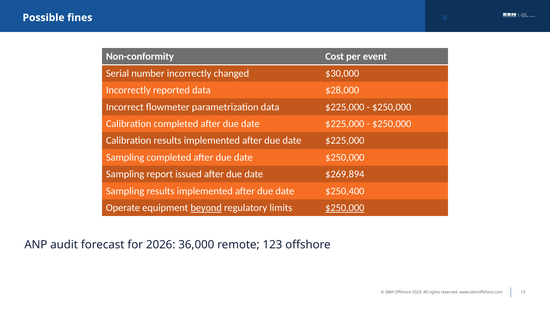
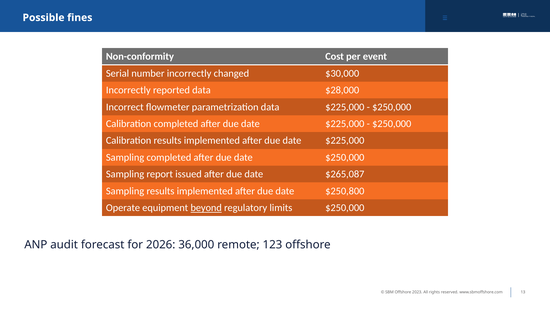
$269,894: $269,894 -> $265,087 (345, 174)
$250,400: $250,400 -> $250,800 (345, 191)
$250,000 underline: present -> none (345, 208)
